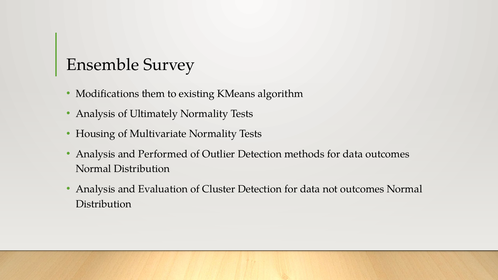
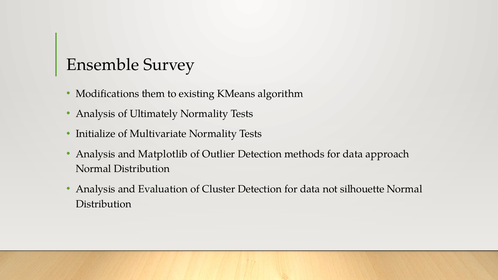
Housing: Housing -> Initialize (96, 134)
Performed: Performed -> Matplotlib (163, 154)
data outcomes: outcomes -> approach (387, 154)
not outcomes: outcomes -> silhouette (362, 189)
